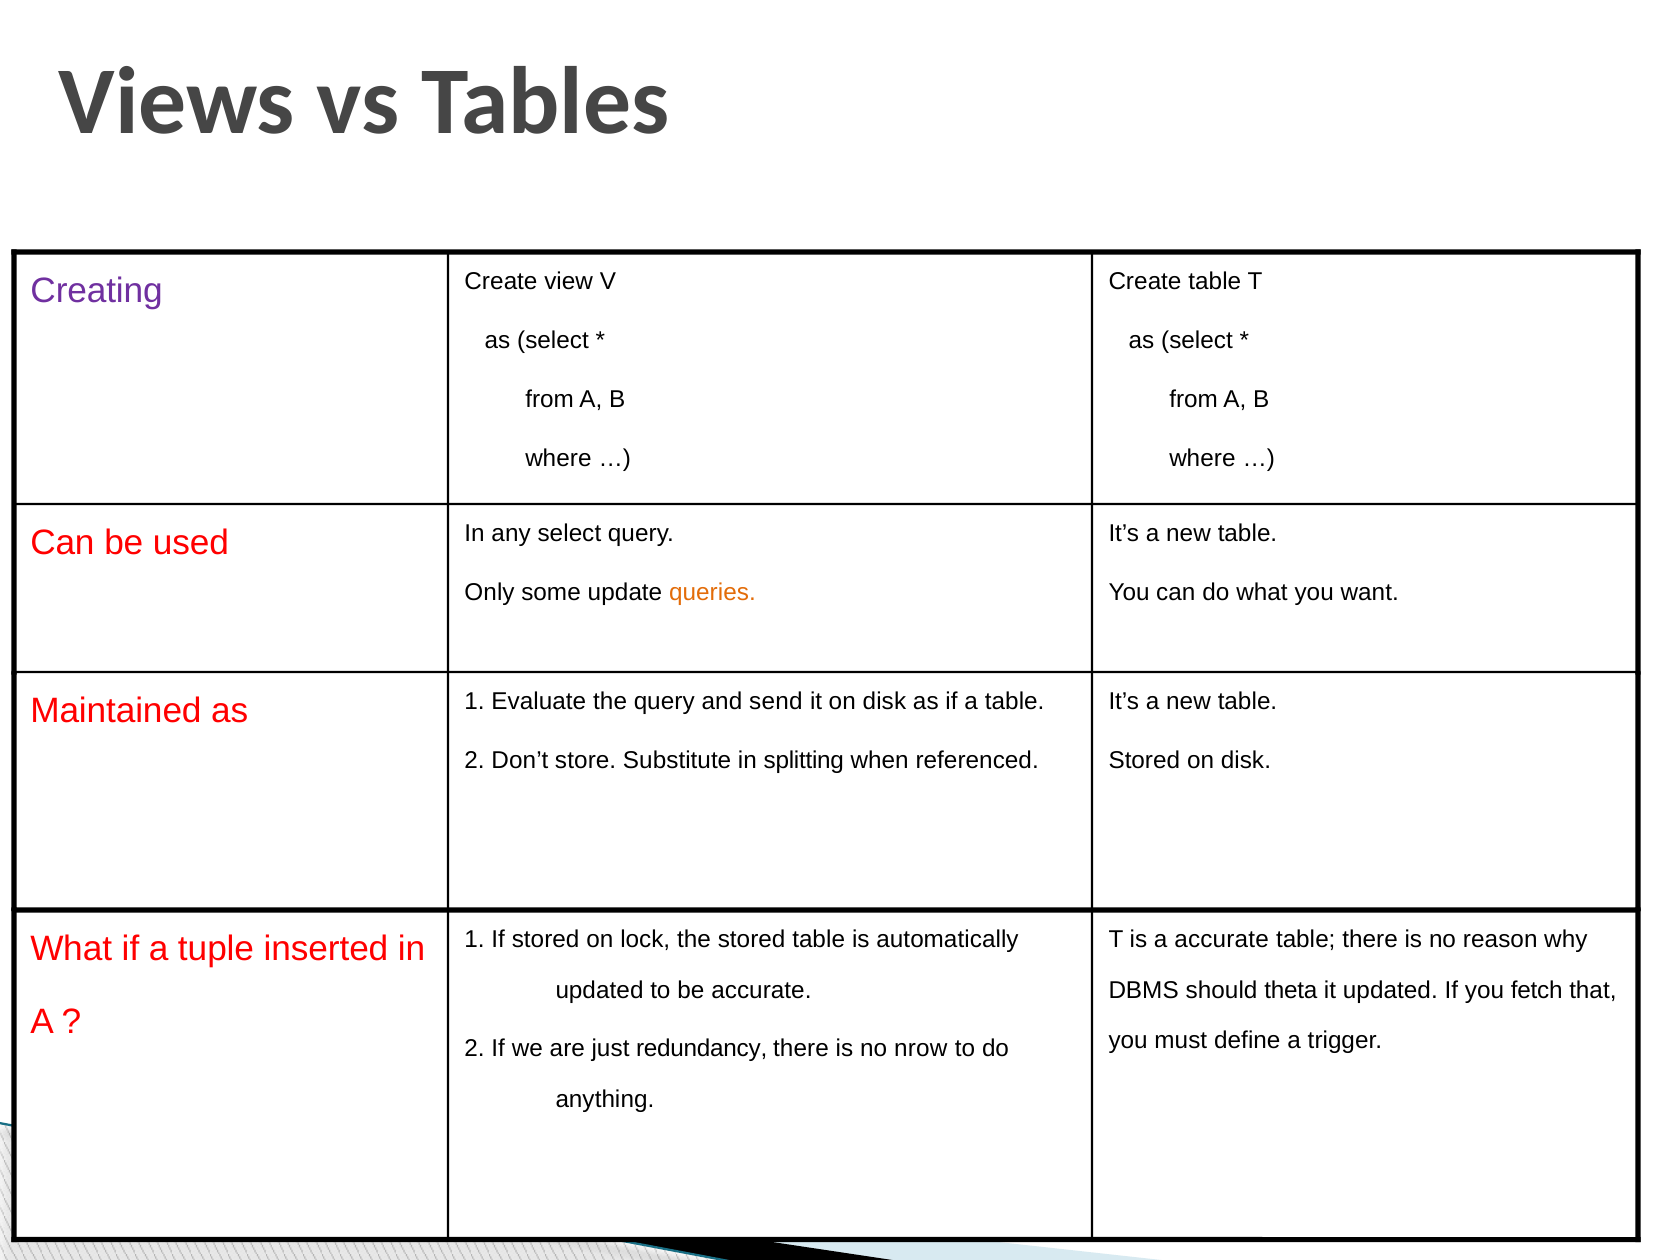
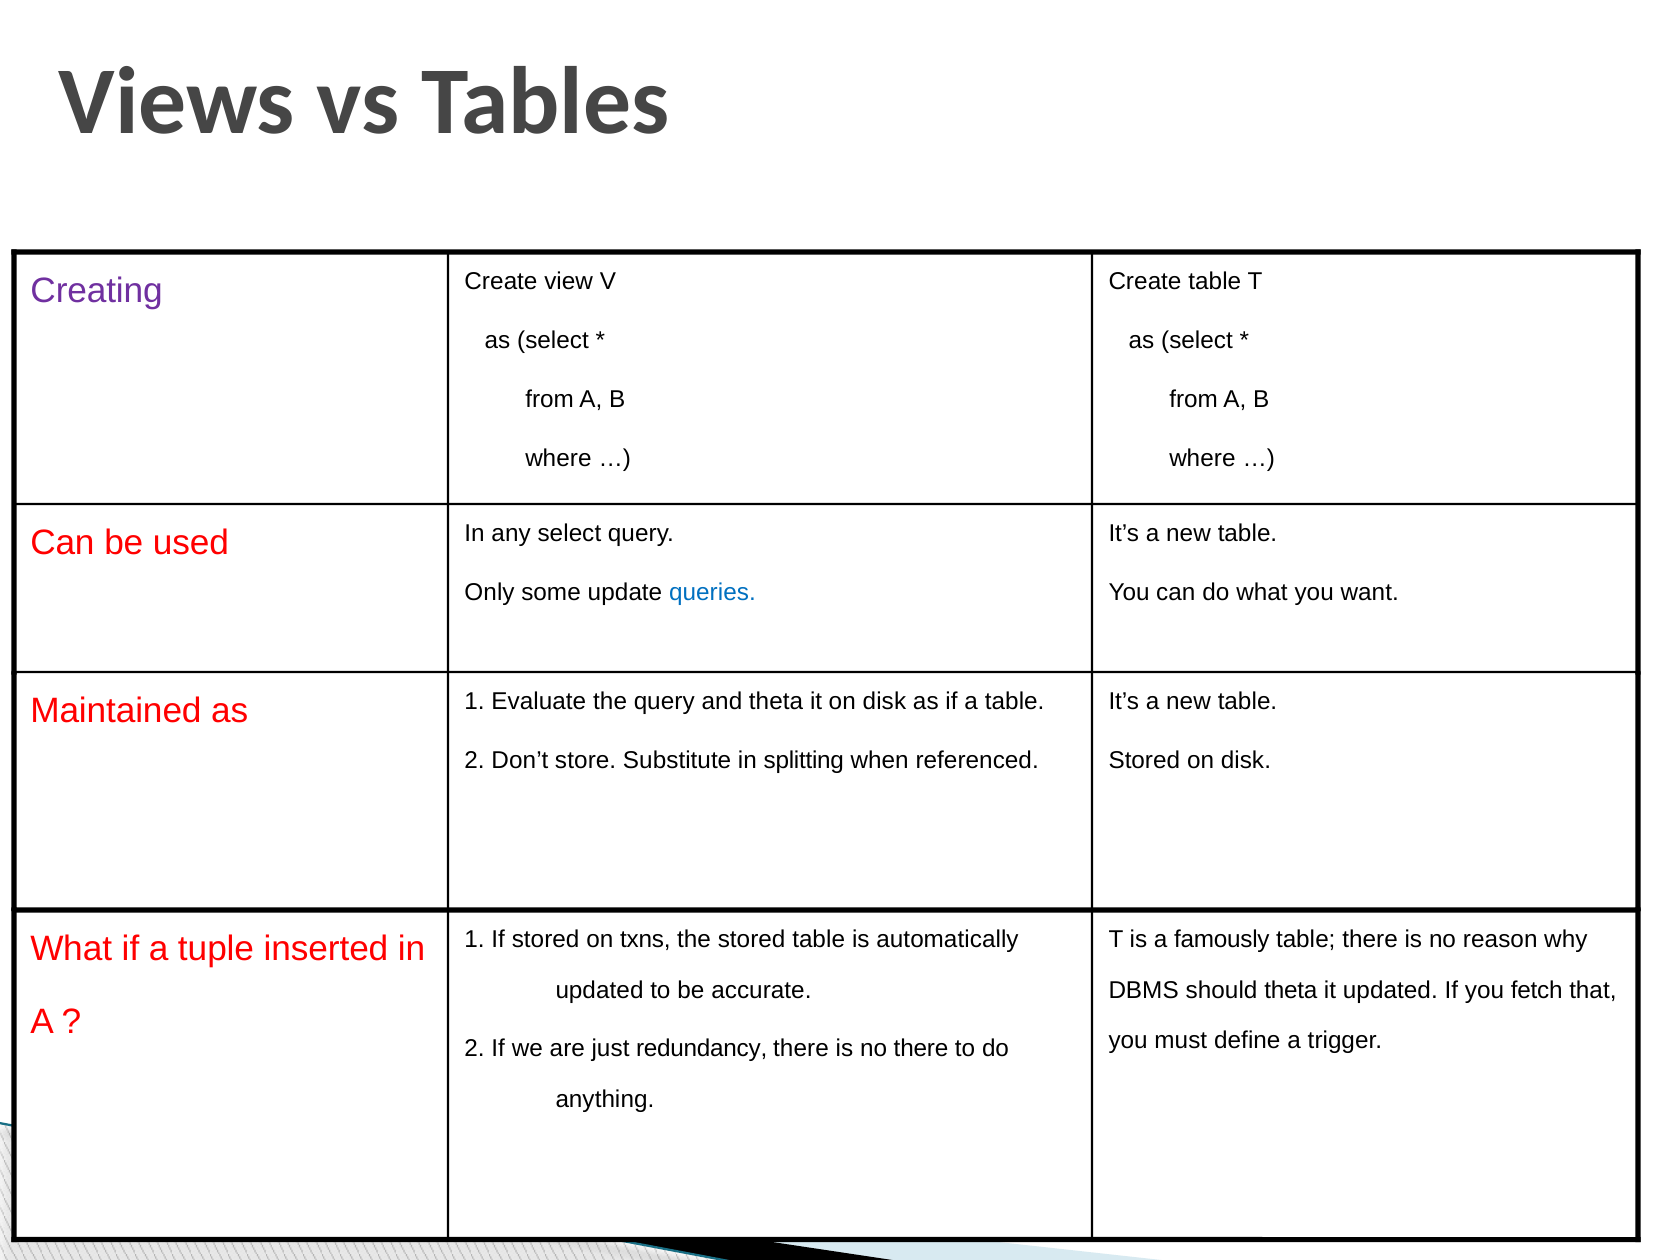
queries colour: orange -> blue (712, 592)
and send: send -> theta (776, 702)
lock: lock -> txns (645, 940)
a accurate: accurate -> famously (1222, 940)
no nrow: nrow -> there (921, 1049)
